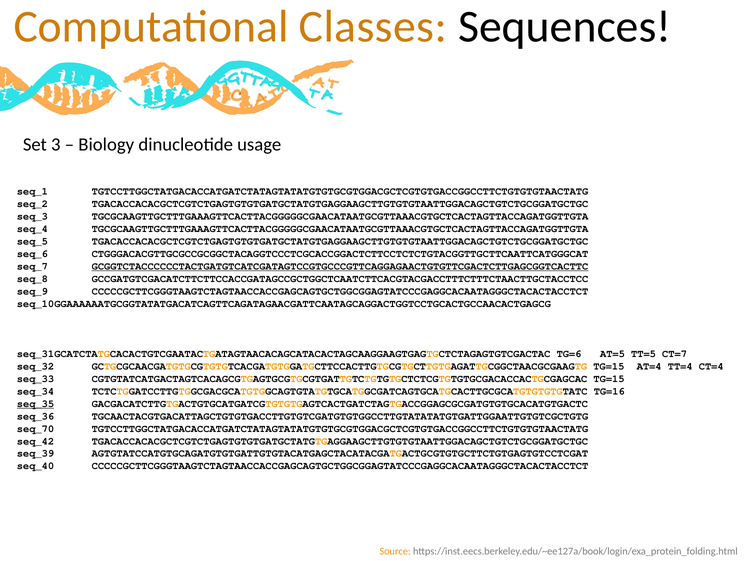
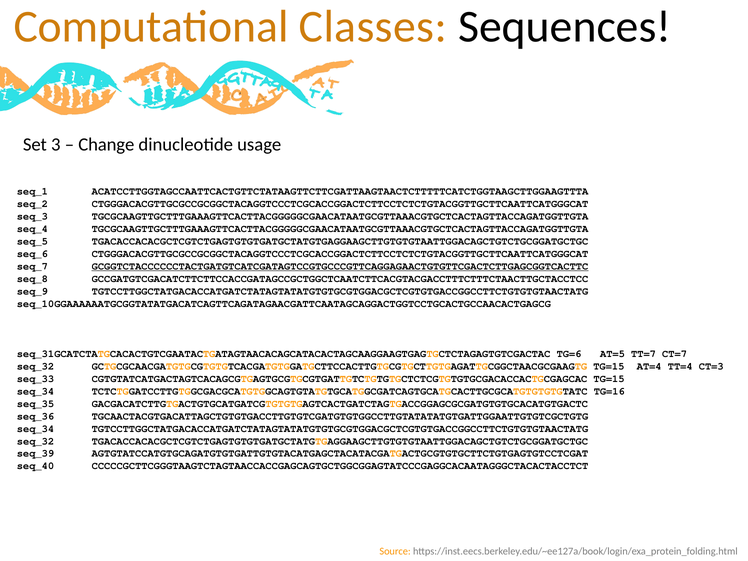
Biology: Biology -> Change (106, 145)
seq_1 TGTCCTTGGCTATGACACCATGATCTATAGTATATGTGTGCGTGGACGCTCGTGTGACCGGCCTTCTGTGTGTAACTATG: TGTCCTTGGCTATGACACCATGATCTATAGTATATGTGTGCGTGGACGCTCGTGTGACCGGCCTTCTGTGTGTAACTATG -> ACATCCTTGGTAGCCAATTCACTGTTCTATAAGTTCTTCGATTAAGTAACTCTTTTTCATCTGGTAAGCTTGGAAGTTTA (340, 191)
seq_2 TGACACCACACGCTCGTCTGAGTGTGTGATGCTATGTGAGGAAGCTTGTGTGTAATTGGACAGCTGTCTGCGGATGCTGC: TGACACCACACGCTCGTCTGAGTGTGTGATGCTATGTGAGGAAGCTTGTGTGTAATTGGACAGCTGTCTGCGGATGCTGC -> CTGGGACACGTTGCGCCGCGGCTACAGGTCCCTCGCACCGGACTCTTCCTCTCTGTACGGTTGCTTCAATTCATGGGCAT (340, 204)
seq_9 CCCCCGCTTCGGGTAAGTCTAGTAACCACCGAGCAGTGCTGGCGGAGTATCCCGAGGCACAATAGGGCTACACTACCTCT: CCCCCGCTTCGGGTAAGTCTAGTAACCACCGAGCAGTGCTGGCGGAGTATCCCGAGGCACAATAGGGCTACACTACCTCT -> TGTCCTTGGCTATGACACCATGATCTATAGTATATGTGTGCGTGGACGCTCGTGTGACCGGCCTTCTGTGTGTAACTATG (340, 291)
TT=5: TT=5 -> TT=7 (644, 354)
CT=4: CT=4 -> CT=3 (711, 366)
seq_35 underline: present -> none (36, 404)
seq_70: seq_70 -> seq_34 (36, 429)
seq_42: seq_42 -> seq_32 (36, 441)
